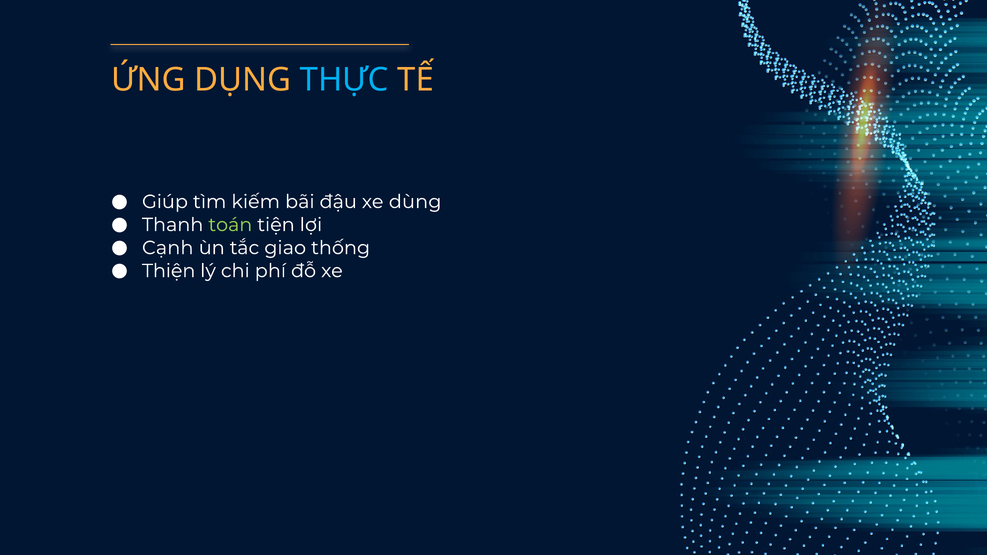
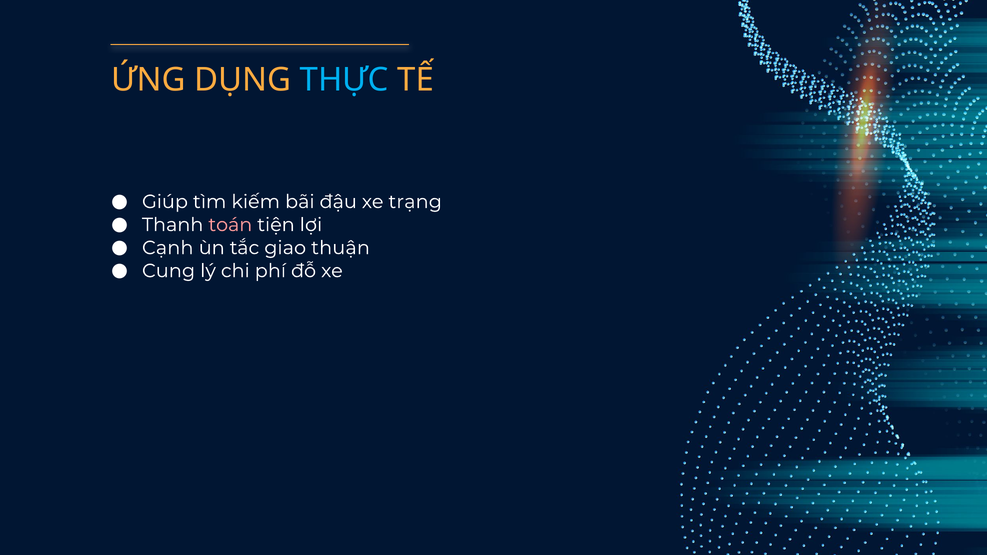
dùng: dùng -> trạng (415, 202)
toán colour: light green -> pink (230, 225)
thống: thống -> thuận (341, 248)
Thiện: Thiện -> Cung (169, 271)
